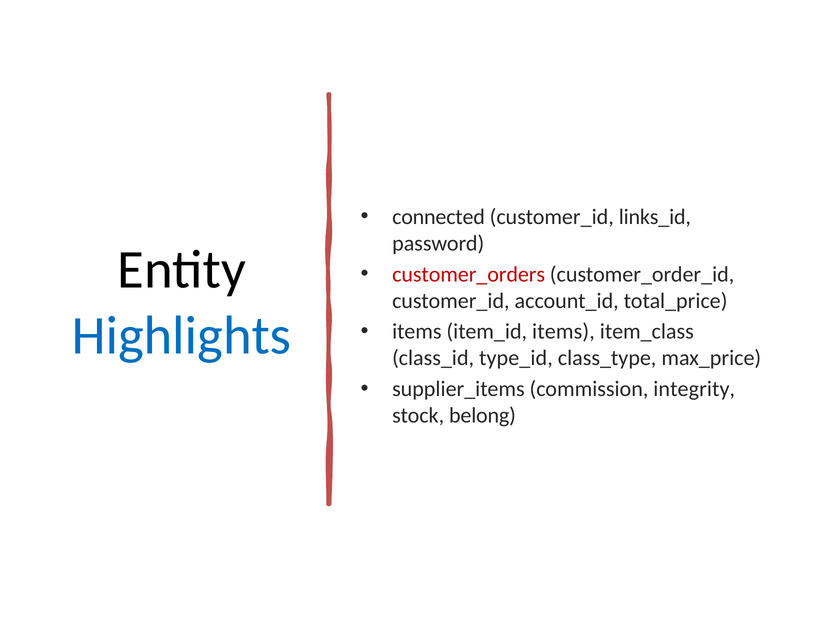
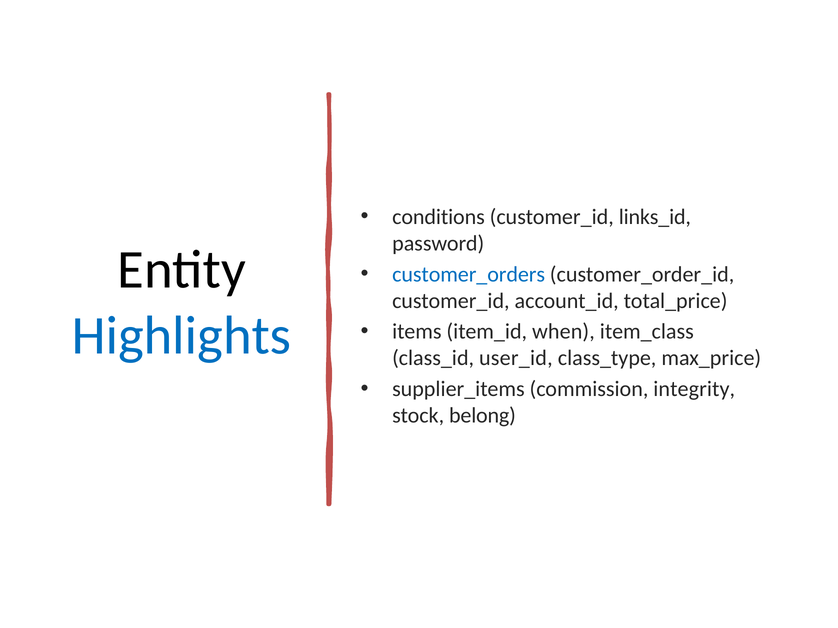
connected: connected -> conditions (438, 217)
customer_orders colour: red -> blue (469, 275)
item_id items: items -> when (563, 332)
type_id: type_id -> user_id (516, 358)
